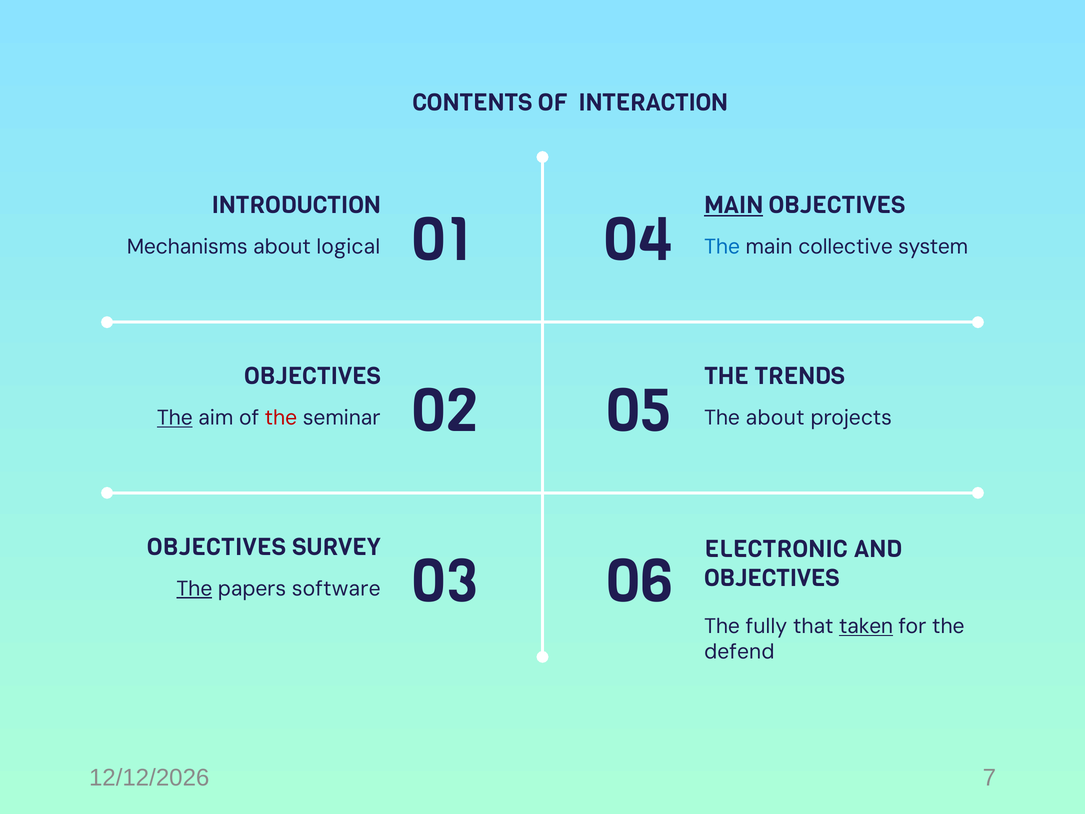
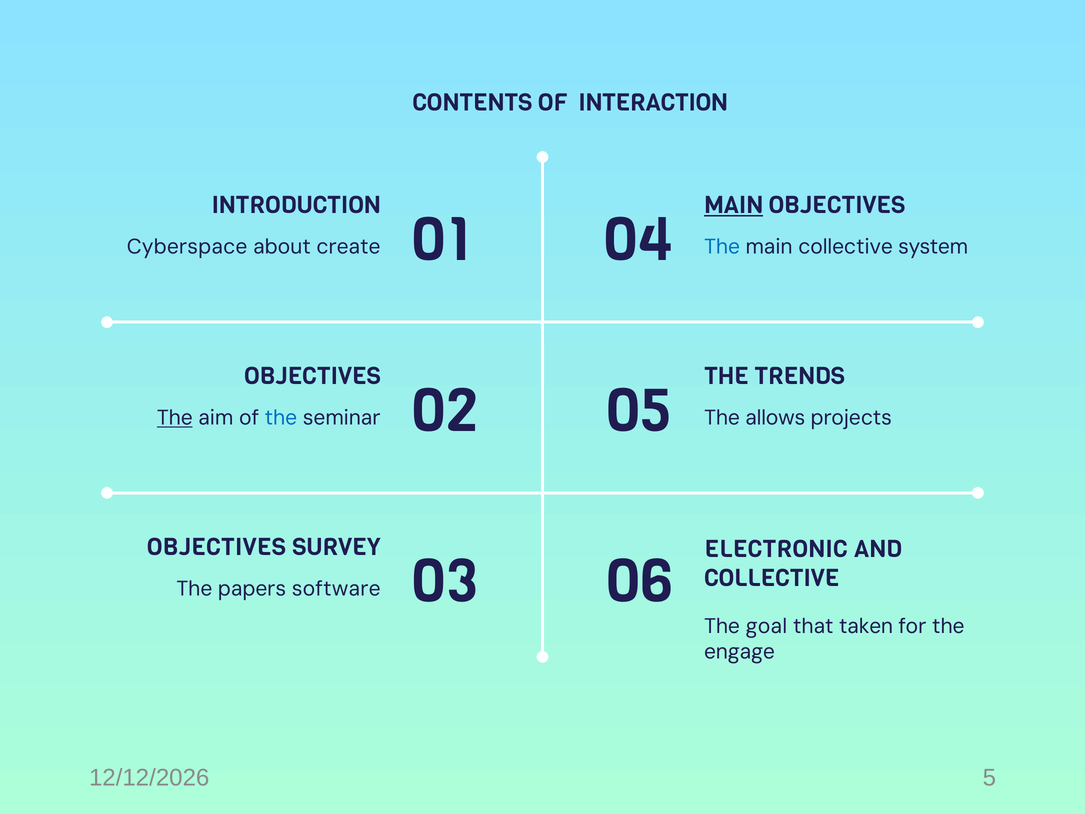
Mechanisms: Mechanisms -> Cyberspace (187, 247)
logical: logical -> create (348, 247)
the colour: red -> blue (281, 418)
The about: about -> allows (775, 418)
OBJECTIVES: OBJECTIVES -> COLLECTIVE (772, 578)
The underline: present -> none (194, 589)
fully: fully -> goal (766, 626)
taken underline: present -> none (866, 626)
defend: defend -> engage (739, 652)
7: 7 -> 5 (989, 778)
